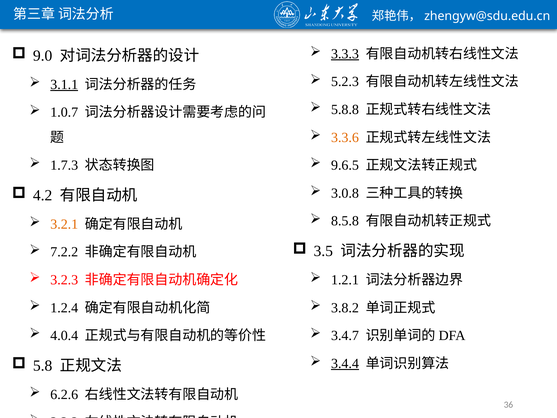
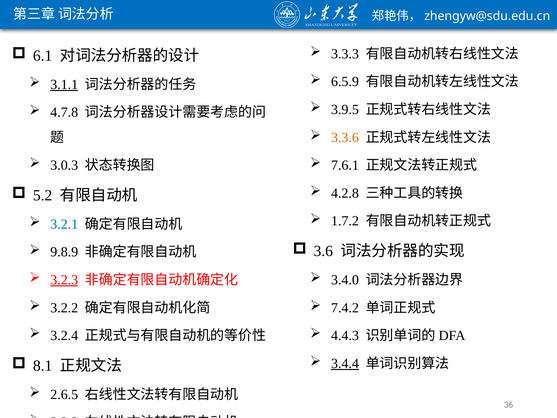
3.3.3 underline: present -> none (345, 54)
9.0: 9.0 -> 6.1 (43, 56)
5.2.3: 5.2.3 -> 6.5.9 (345, 82)
5.8.8: 5.8.8 -> 3.9.5 (345, 110)
1.0.7: 1.0.7 -> 4.7.8 (64, 112)
1.7.3: 1.7.3 -> 3.0.3 (64, 165)
9.6.5: 9.6.5 -> 7.6.1 (345, 165)
3.0.8: 3.0.8 -> 4.2.8 (345, 193)
4.2: 4.2 -> 5.2 (43, 195)
8.5.8: 8.5.8 -> 1.7.2 (345, 221)
3.2.1 colour: orange -> blue (64, 224)
3.5: 3.5 -> 3.6 (323, 251)
7.2.2: 7.2.2 -> 9.8.9 (64, 252)
3.2.3 underline: none -> present (64, 280)
1.2.1: 1.2.1 -> 3.4.0 (345, 280)
1.2.4: 1.2.4 -> 3.2.2 (64, 308)
3.8.2: 3.8.2 -> 7.4.2 (345, 308)
4.0.4: 4.0.4 -> 3.2.4 (64, 335)
3.4.7: 3.4.7 -> 4.4.3 (345, 335)
5.8: 5.8 -> 8.1 (43, 366)
6.2.6: 6.2.6 -> 2.6.5 (64, 394)
